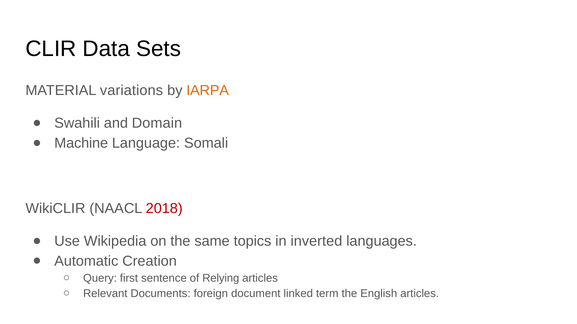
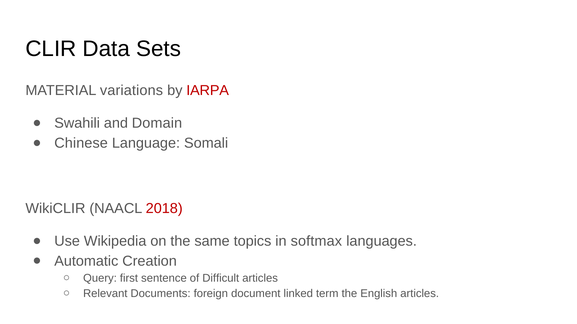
IARPA colour: orange -> red (208, 91)
Machine: Machine -> Chinese (81, 143)
inverted: inverted -> softmax (316, 241)
Relying: Relying -> Difficult (221, 279)
